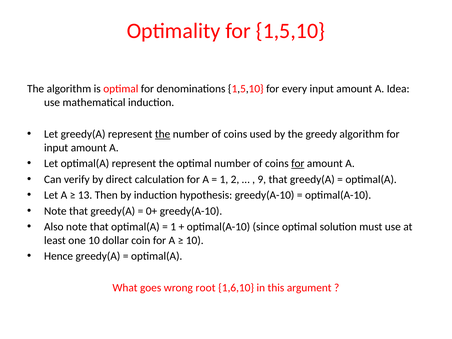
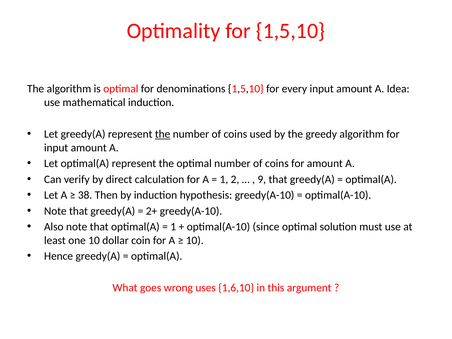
for underline: present -> none (298, 164)
13: 13 -> 38 (85, 195)
0+: 0+ -> 2+ (152, 211)
root: root -> uses (206, 288)
